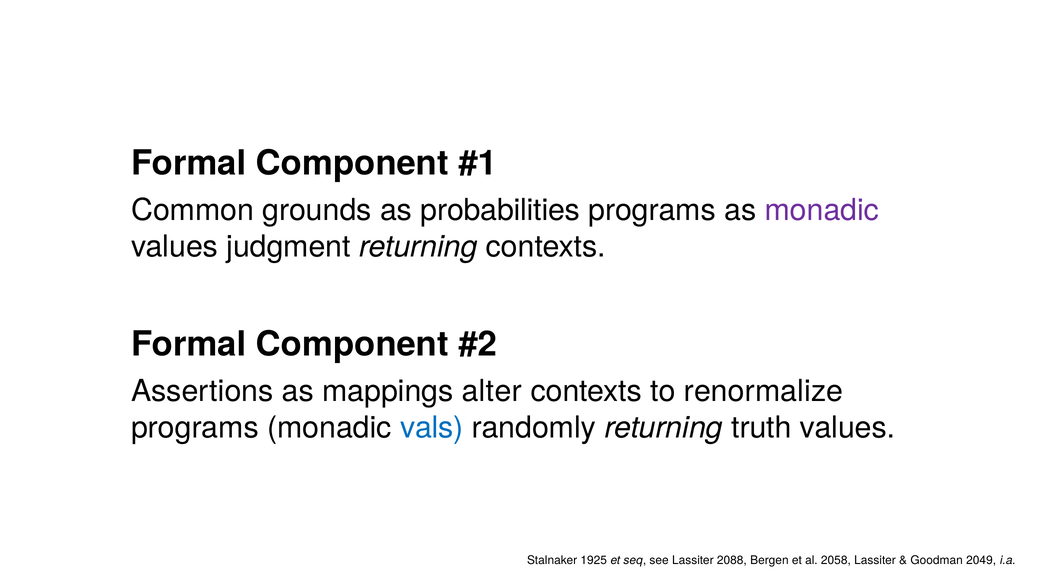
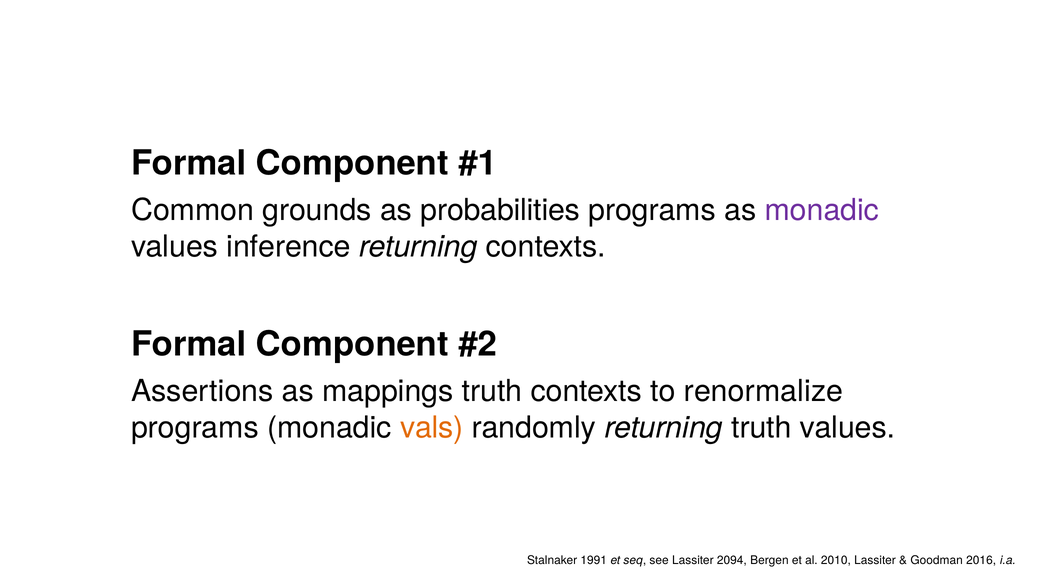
judgment: judgment -> inference (289, 247)
mappings alter: alter -> truth (492, 391)
vals colour: blue -> orange (432, 428)
1925: 1925 -> 1991 (594, 560)
2088: 2088 -> 2094 (732, 560)
2058: 2058 -> 2010 (836, 560)
2049: 2049 -> 2016 (981, 560)
